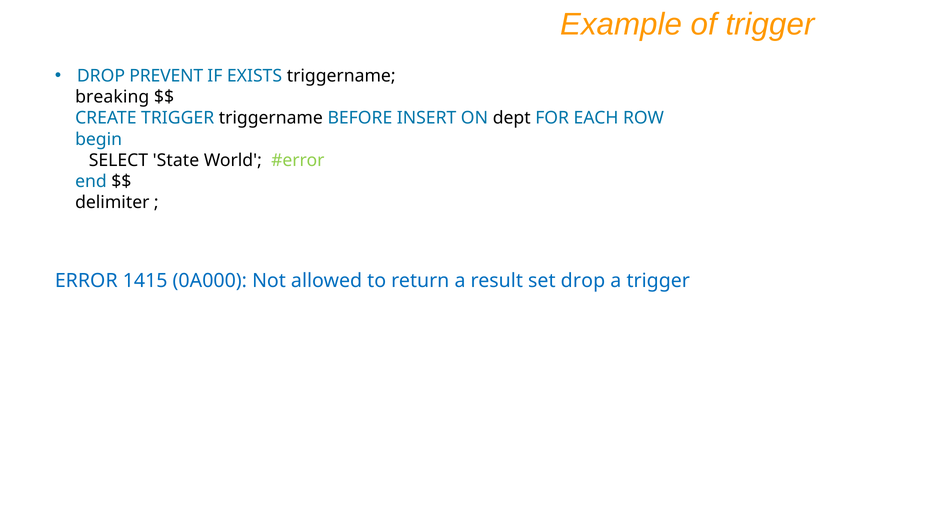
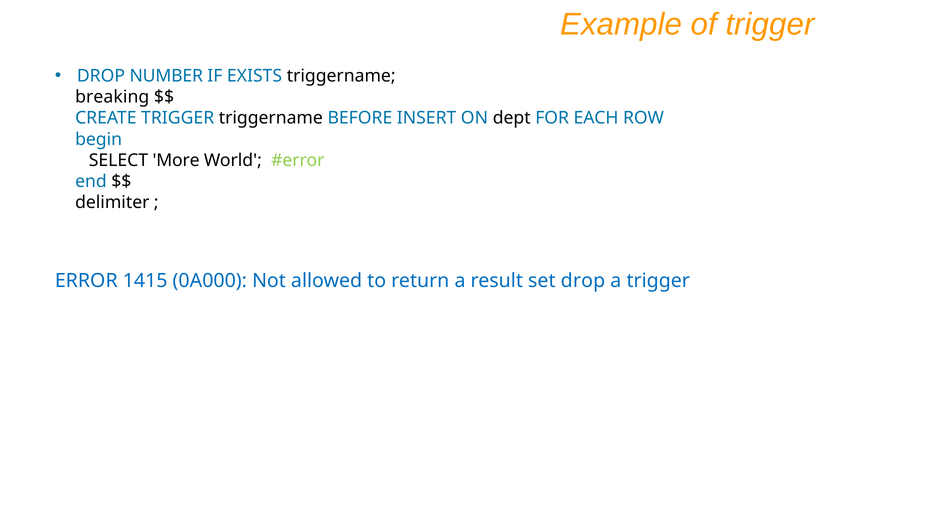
PREVENT: PREVENT -> NUMBER (166, 76)
State: State -> More (176, 160)
